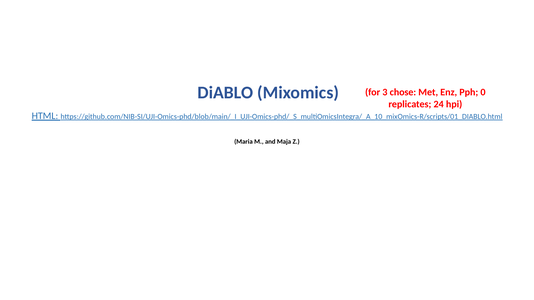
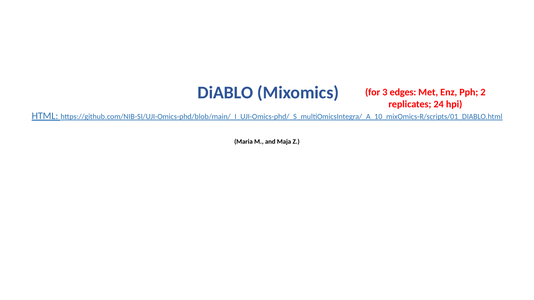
chose: chose -> edges (403, 92)
0: 0 -> 2 (483, 92)
